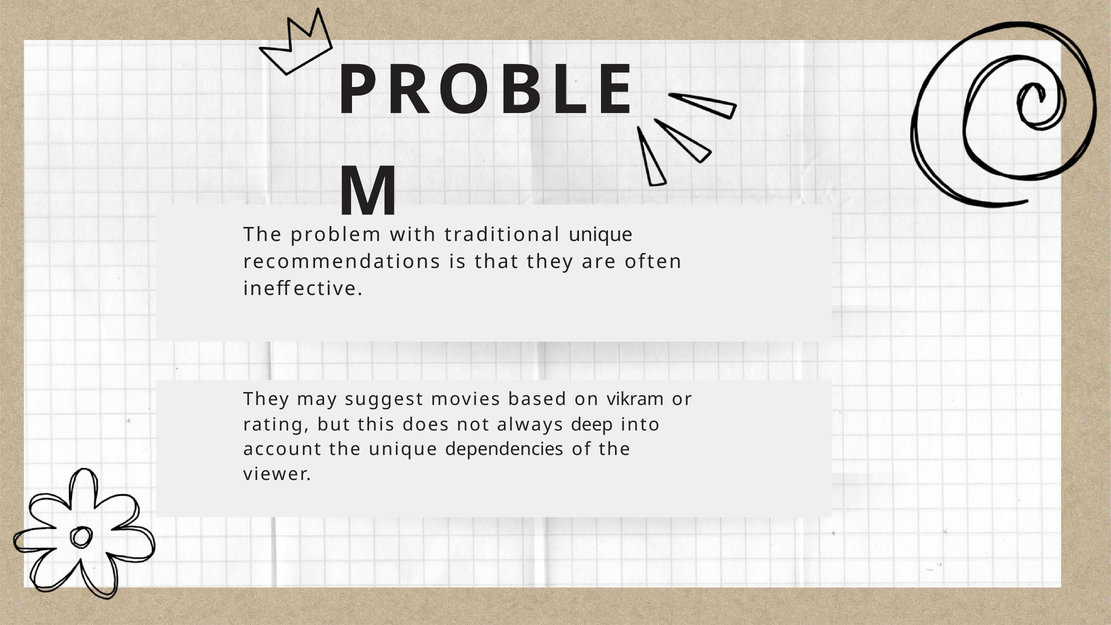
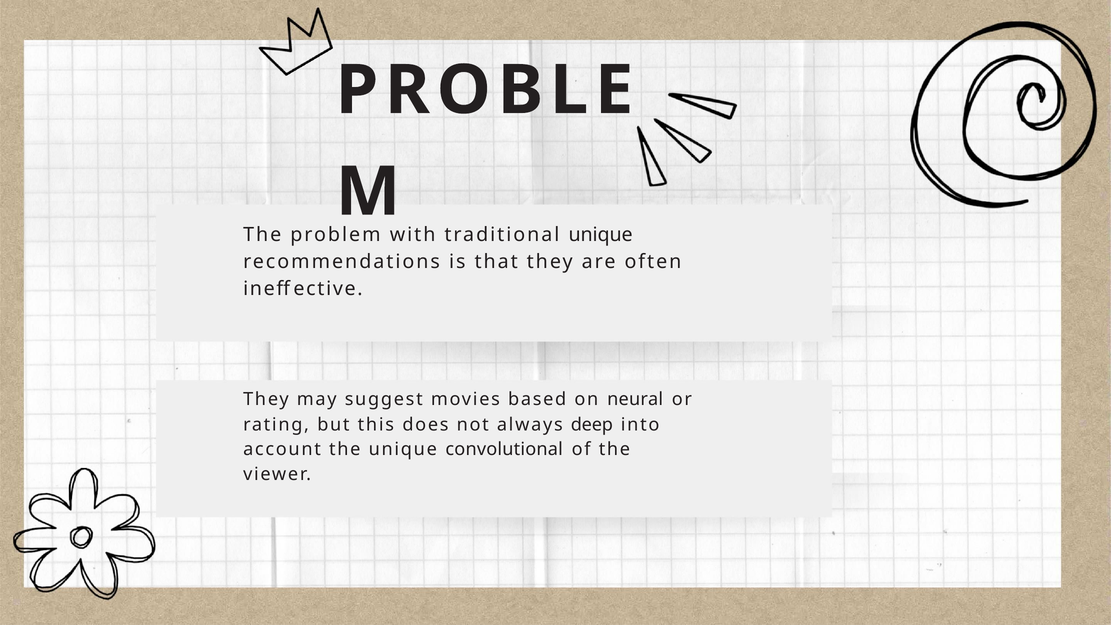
vikram: vikram -> neural (635, 399)
dependencies: dependencies -> convolutional (504, 449)
